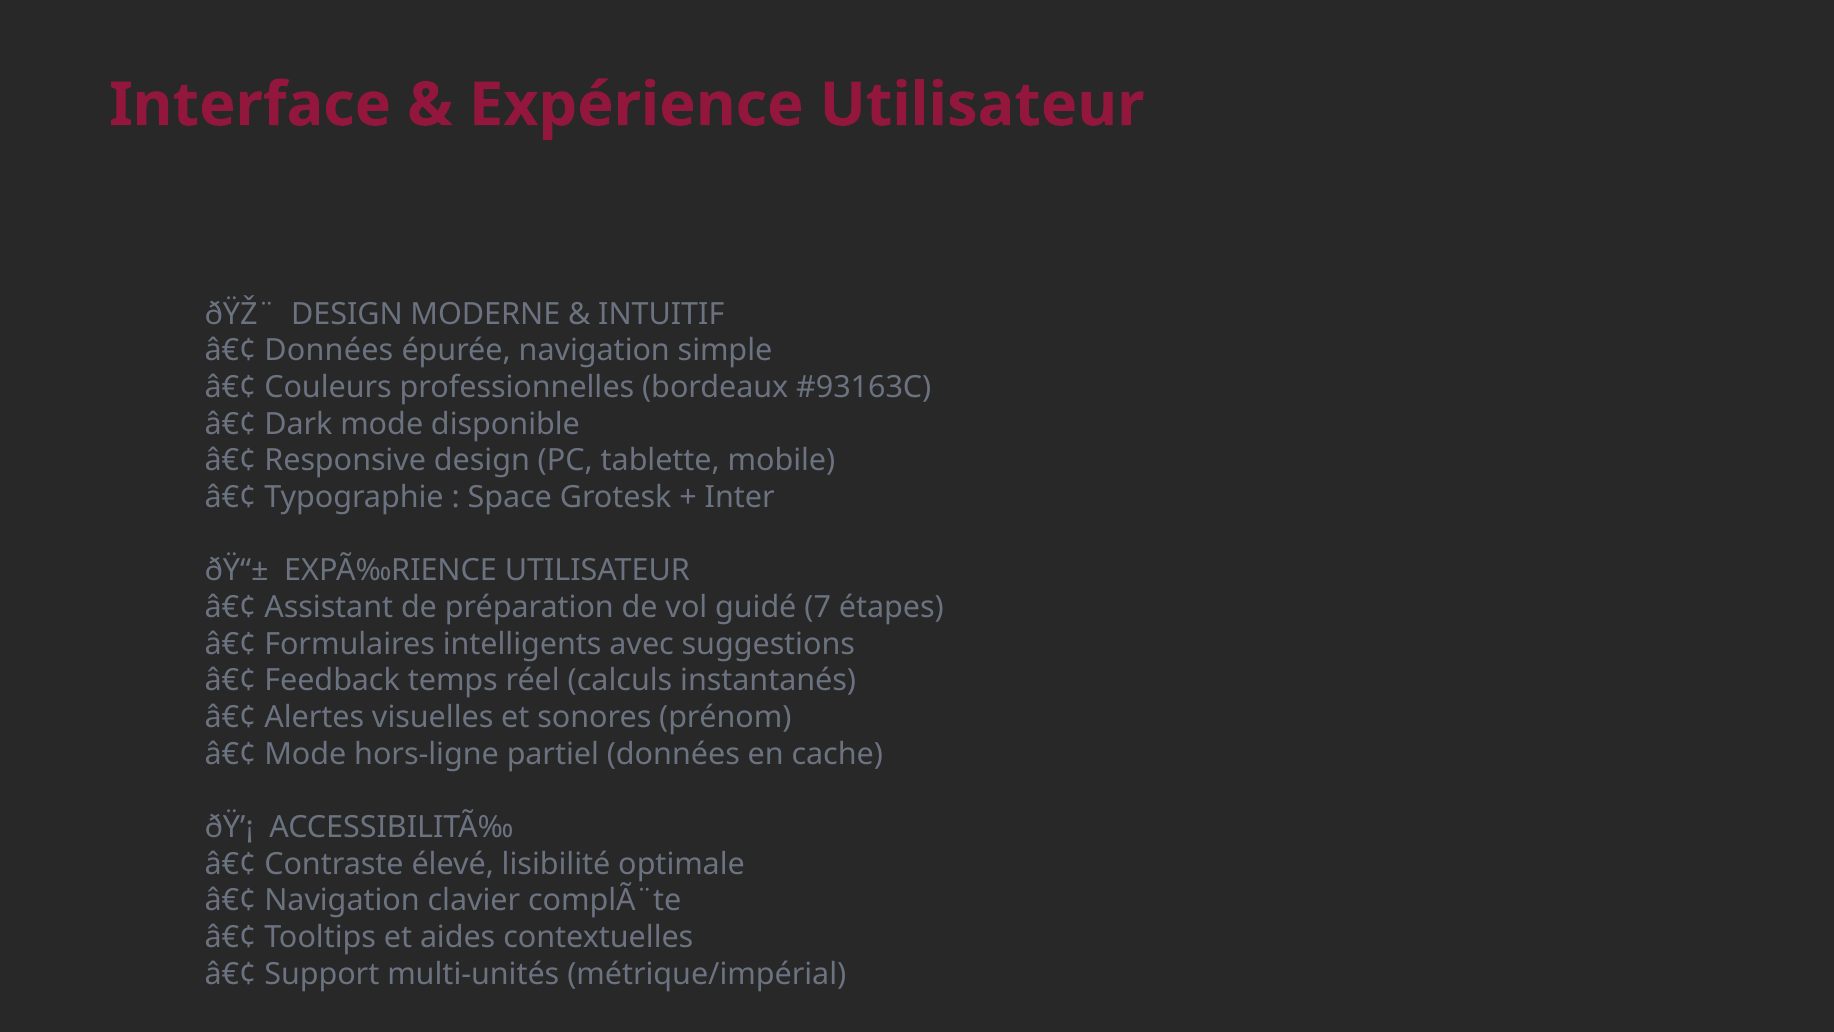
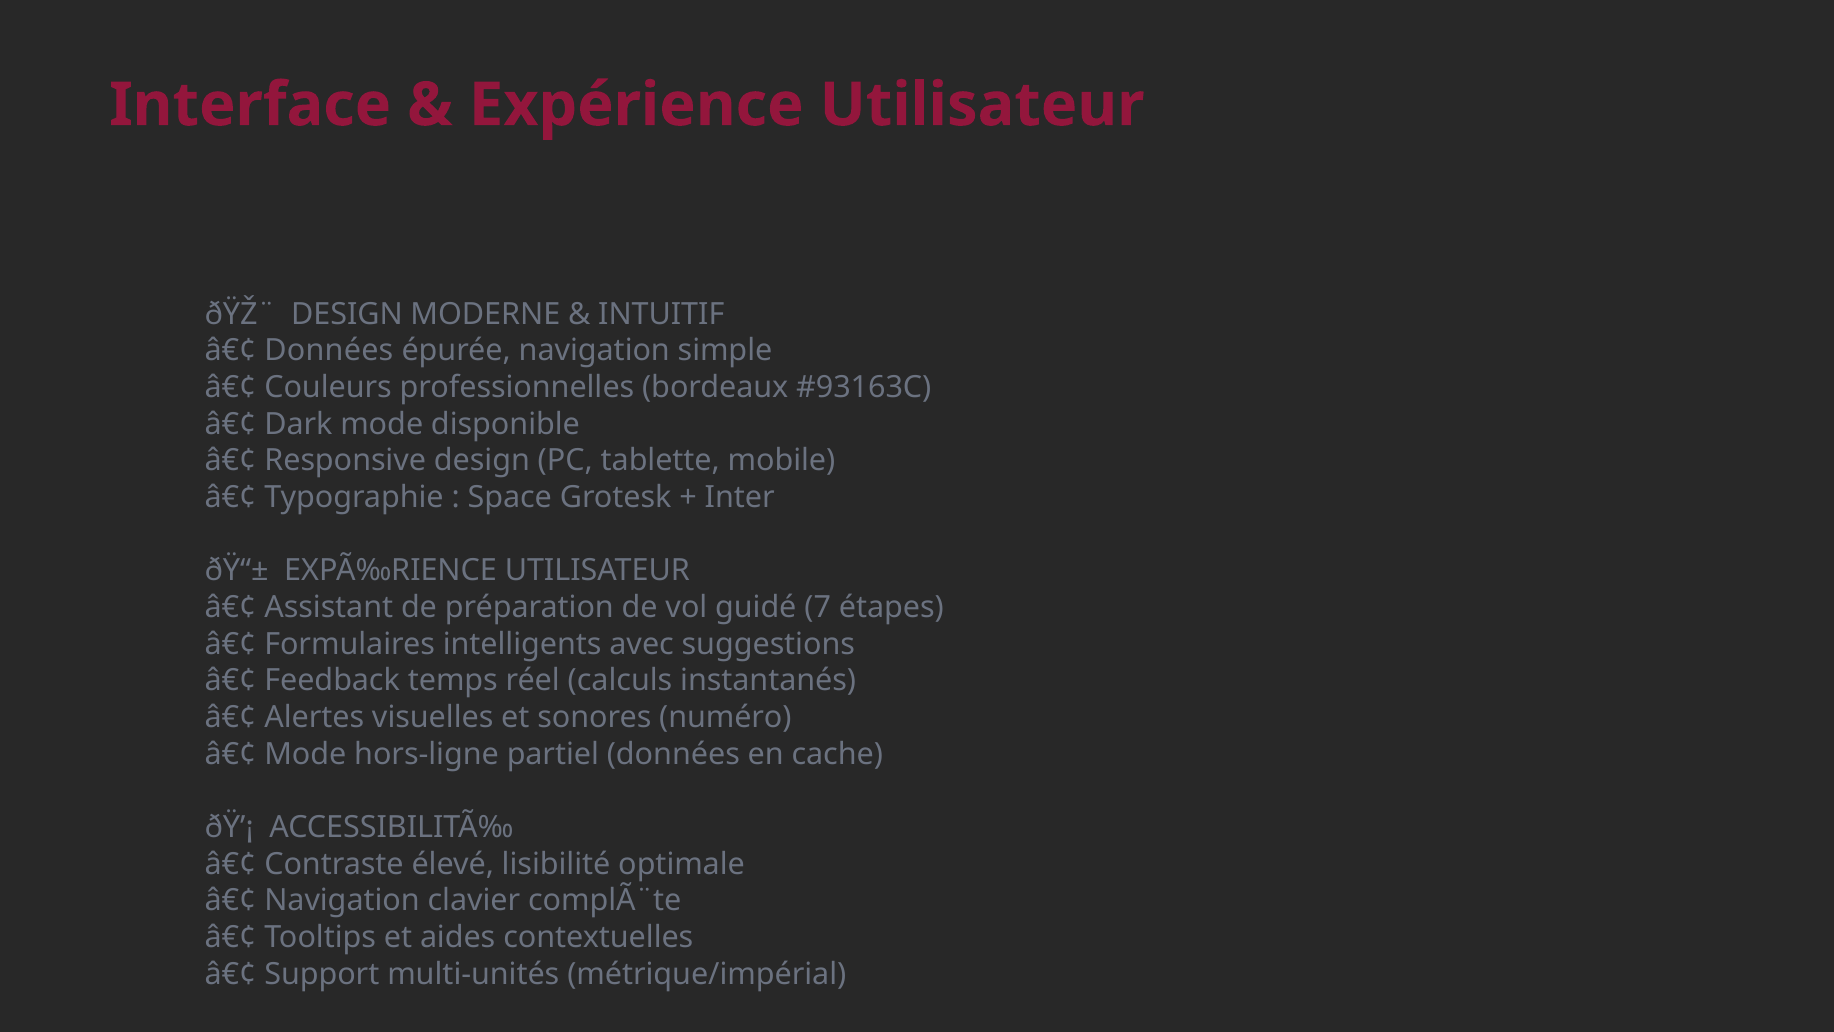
prénom: prénom -> numéro (725, 717)
